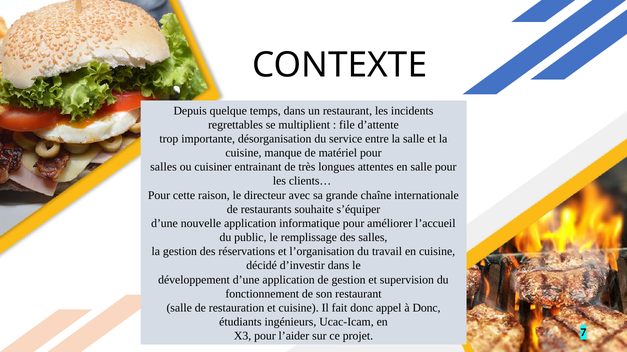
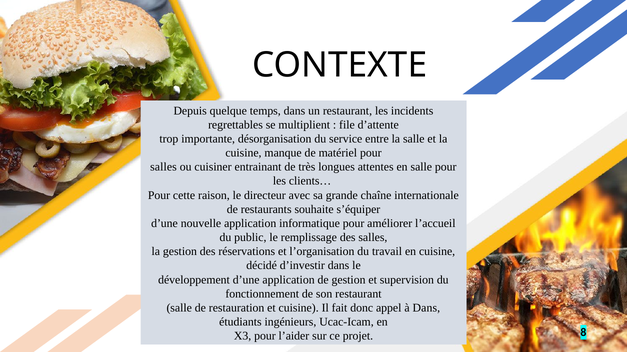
à Donc: Donc -> Dans (426, 308)
7: 7 -> 8 (583, 333)
